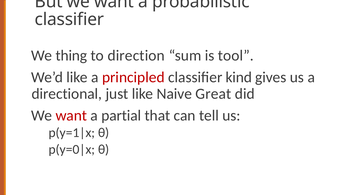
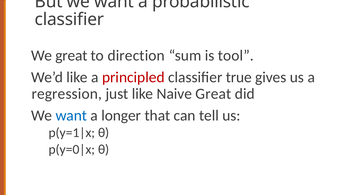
We thing: thing -> great (71, 56)
kind: kind -> true (239, 77)
directional: directional -> regression (67, 94)
want colour: red -> blue (71, 116)
partial: partial -> longer (121, 116)
